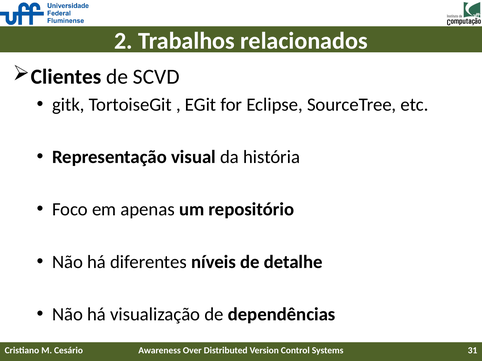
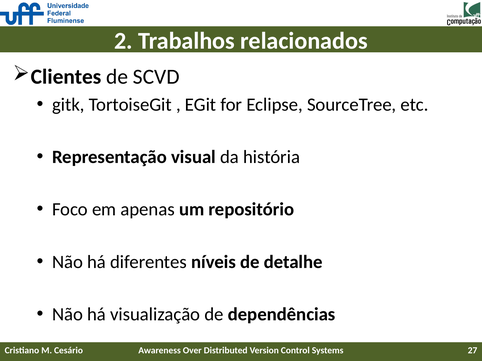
31: 31 -> 27 (473, 351)
